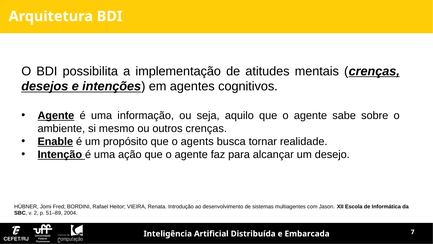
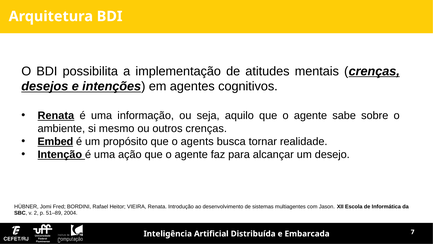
Agente: Agente -> Renata (56, 115)
Enable: Enable -> Embed (55, 141)
